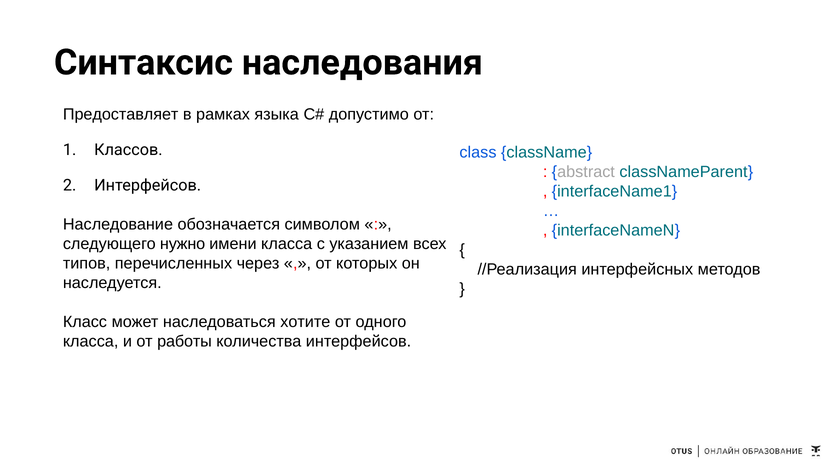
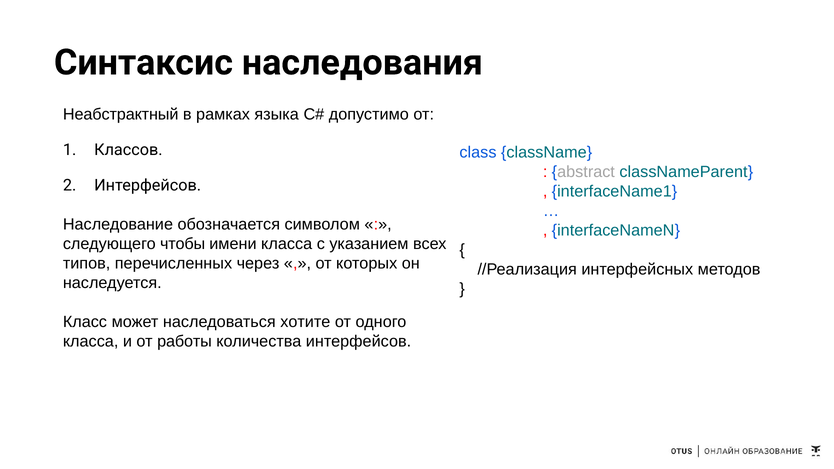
Предоставляет: Предоставляет -> Неабстрактный (121, 114)
нужно: нужно -> чтобы (183, 244)
